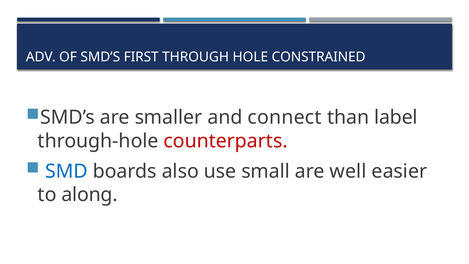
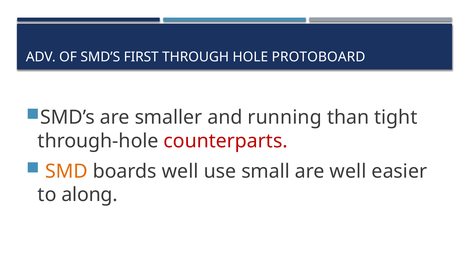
CONSTRAINED: CONSTRAINED -> PROTOBOARD (318, 57)
connect: connect -> running (285, 117)
label: label -> tight (396, 117)
SMD colour: blue -> orange (66, 171)
boards also: also -> well (180, 171)
